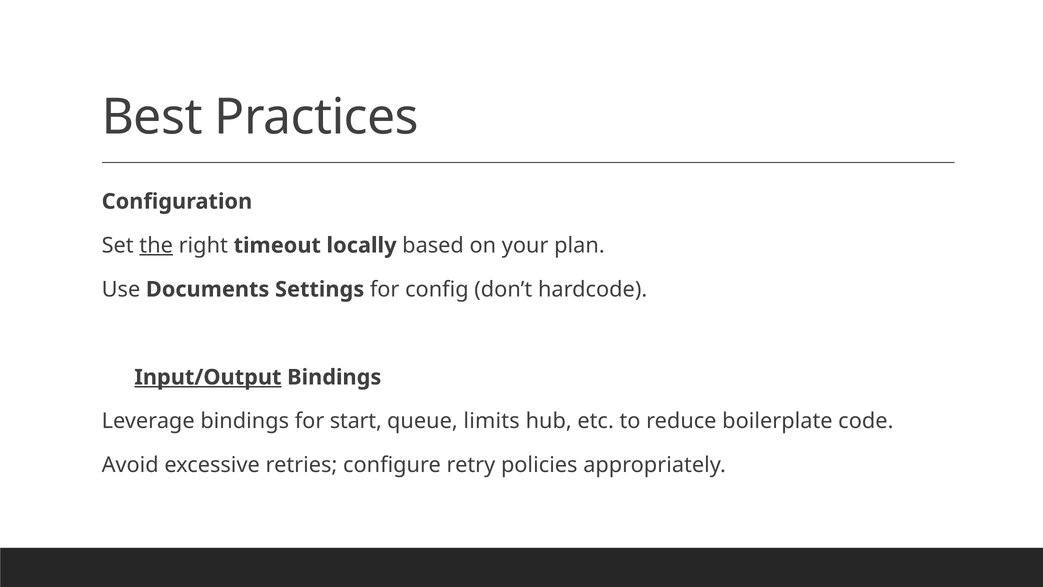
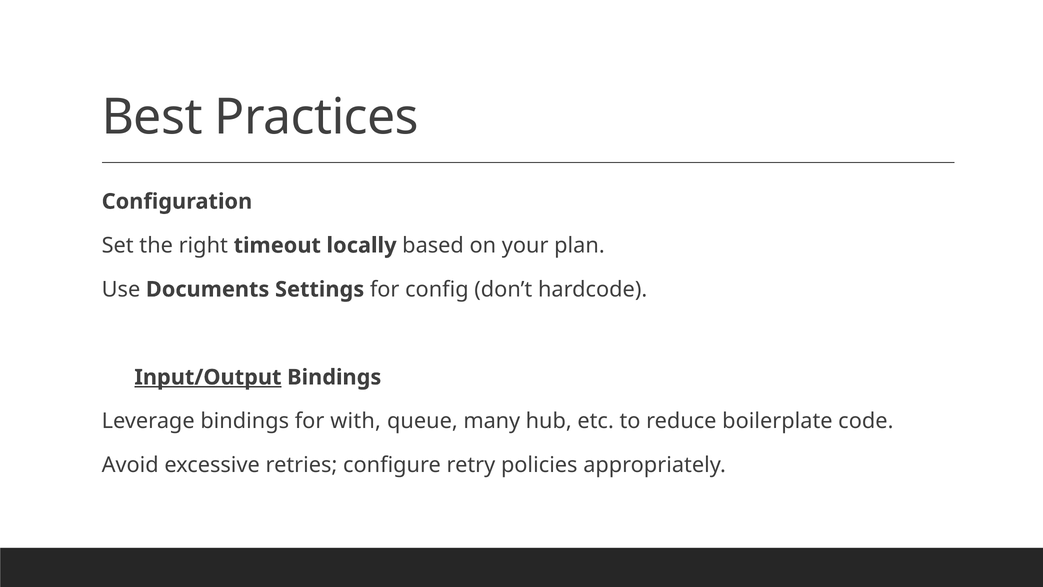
the underline: present -> none (156, 245)
start: start -> with (356, 421)
limits: limits -> many (492, 421)
